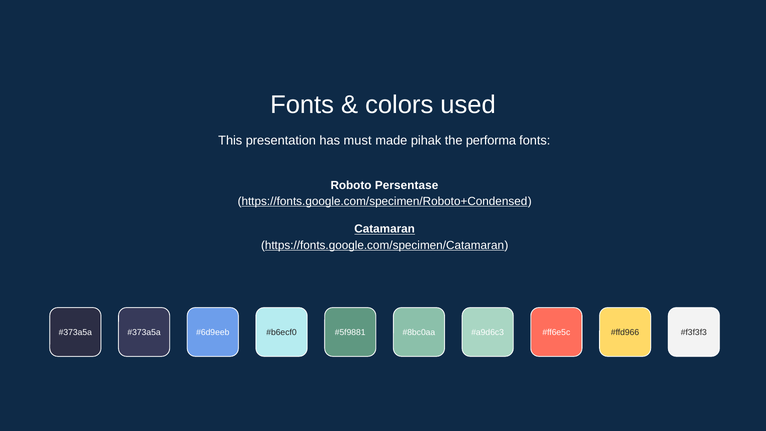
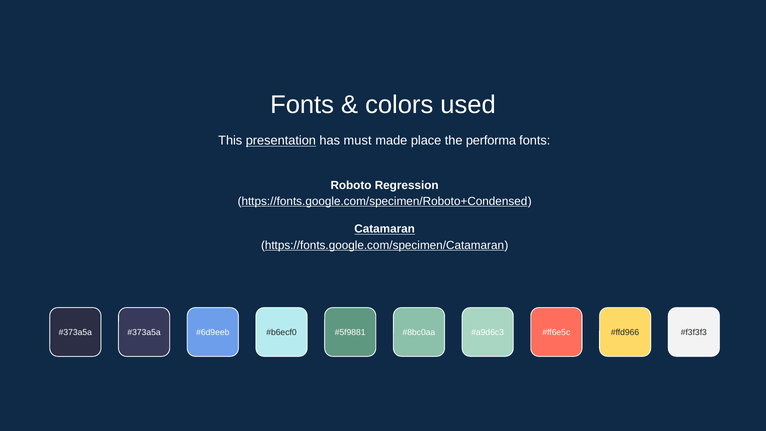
presentation underline: none -> present (281, 141)
pihak: pihak -> place (426, 141)
Persentase: Persentase -> Regression (407, 185)
